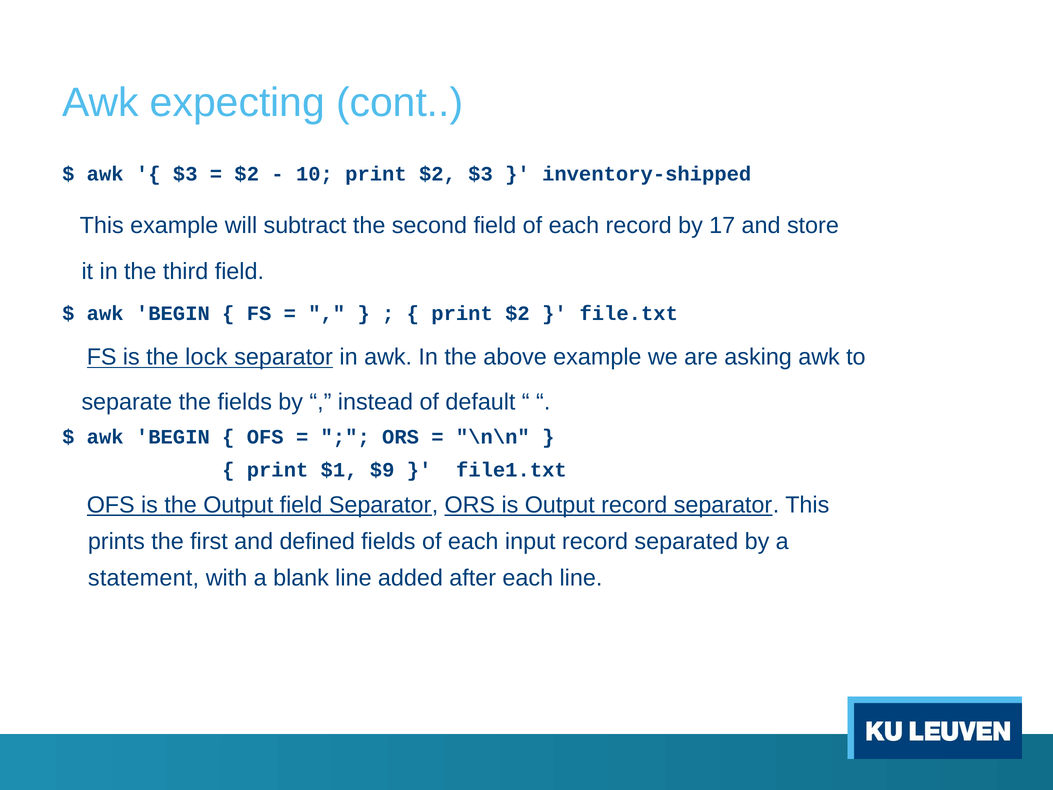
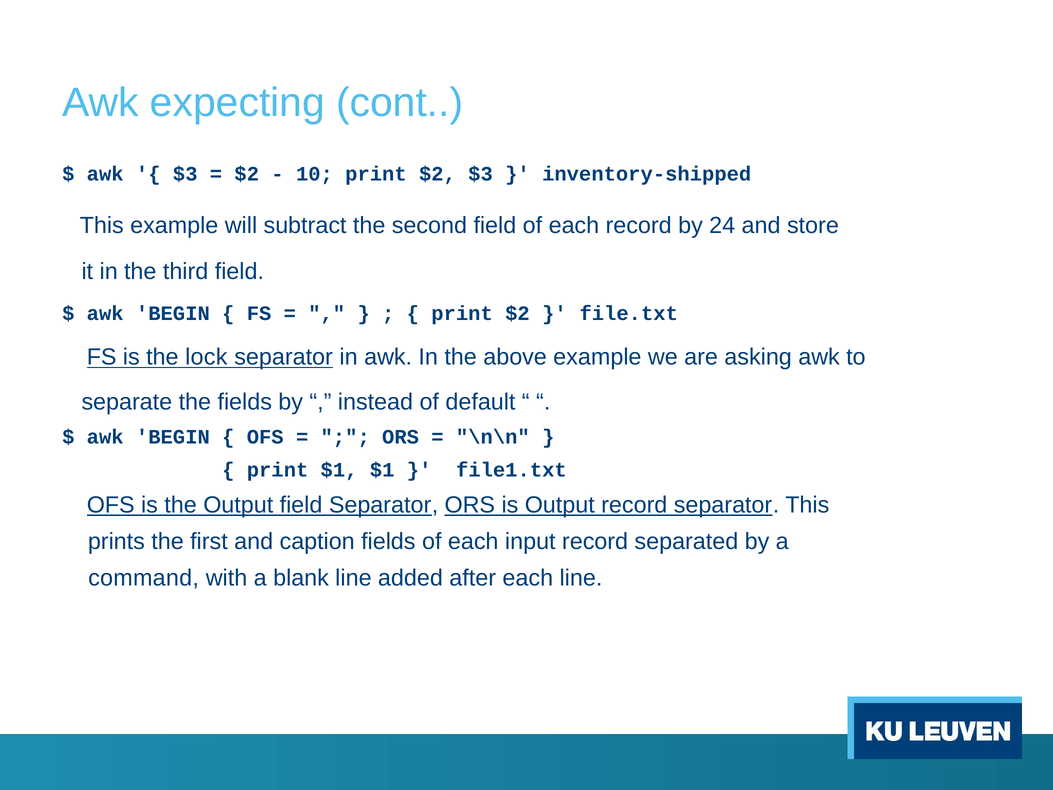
17: 17 -> 24 (722, 226)
$1 $9: $9 -> $1 (382, 470)
defined: defined -> caption (317, 541)
statement: statement -> command (144, 578)
